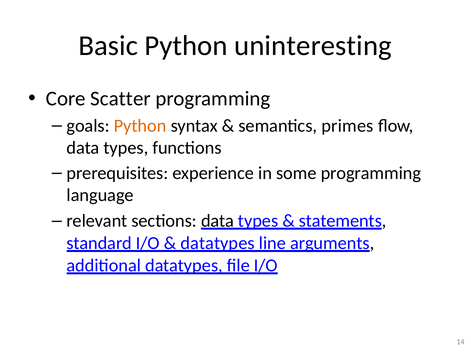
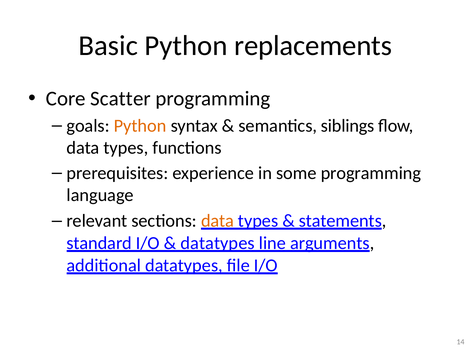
uninteresting: uninteresting -> replacements (313, 46)
primes: primes -> siblings (348, 126)
data colour: black -> orange (218, 221)
